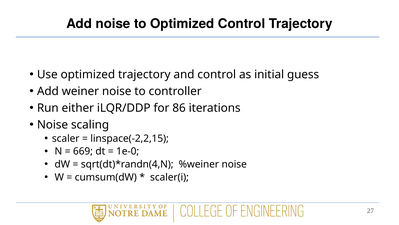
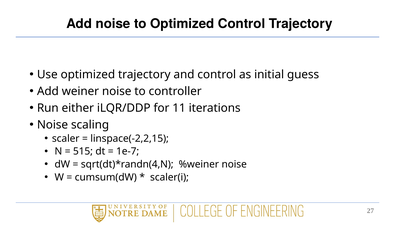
86: 86 -> 11 (179, 108)
669: 669 -> 515 (83, 151)
1e-0: 1e-0 -> 1e-7 (128, 151)
